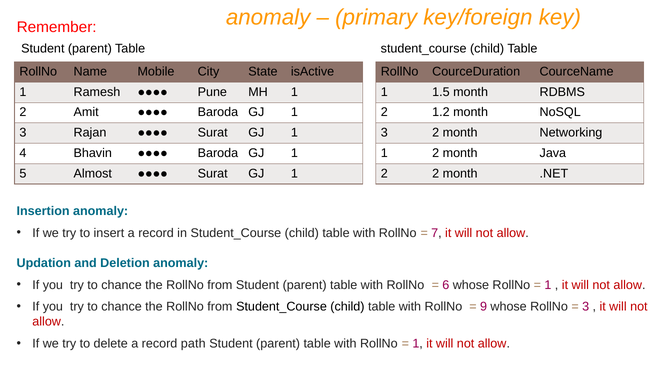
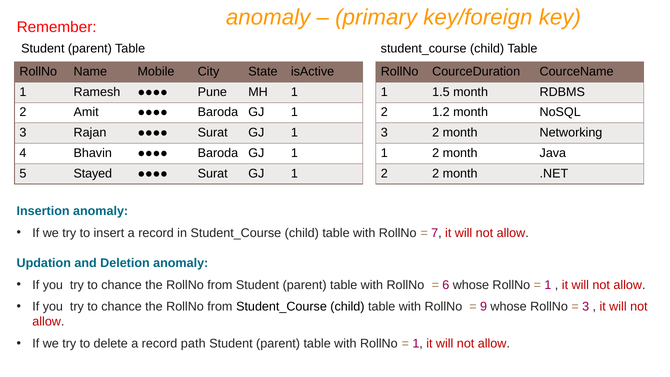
Almost: Almost -> Stayed (93, 173)
